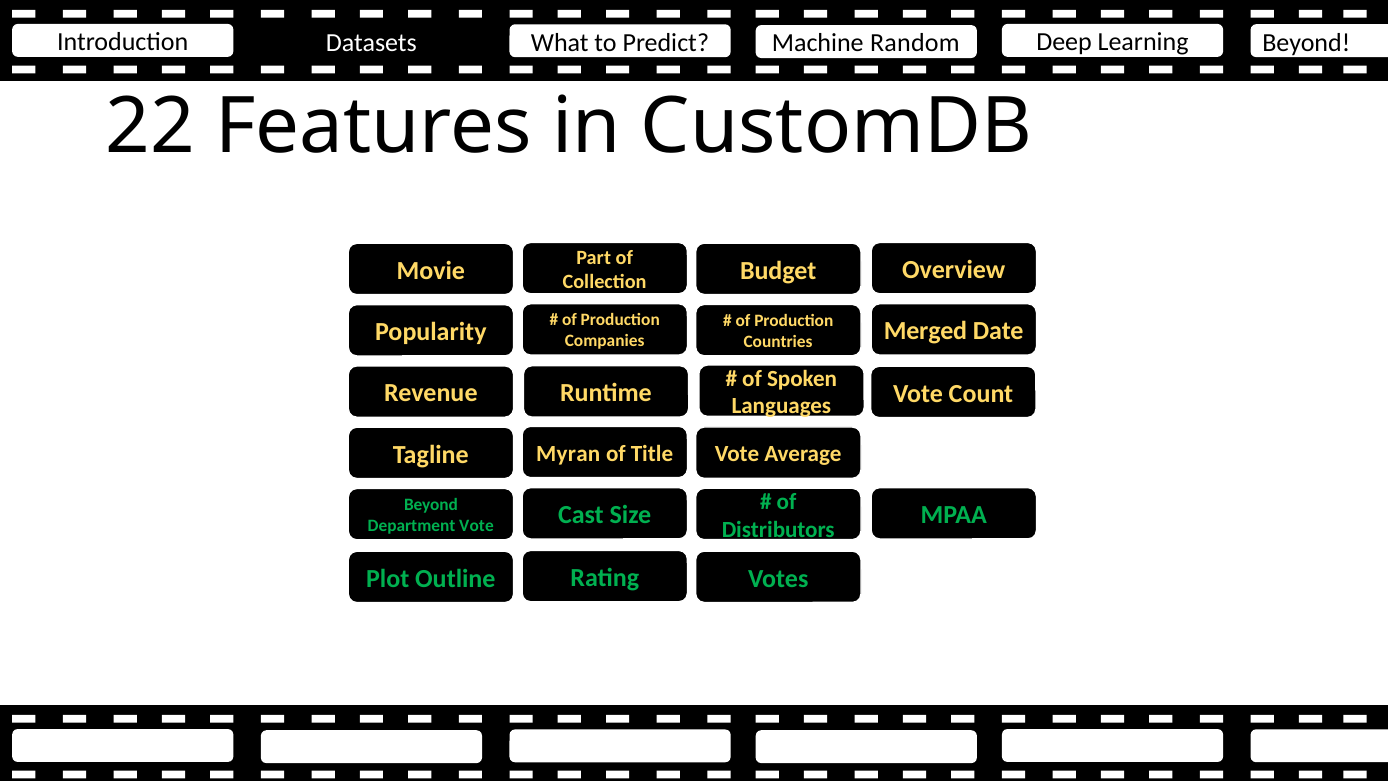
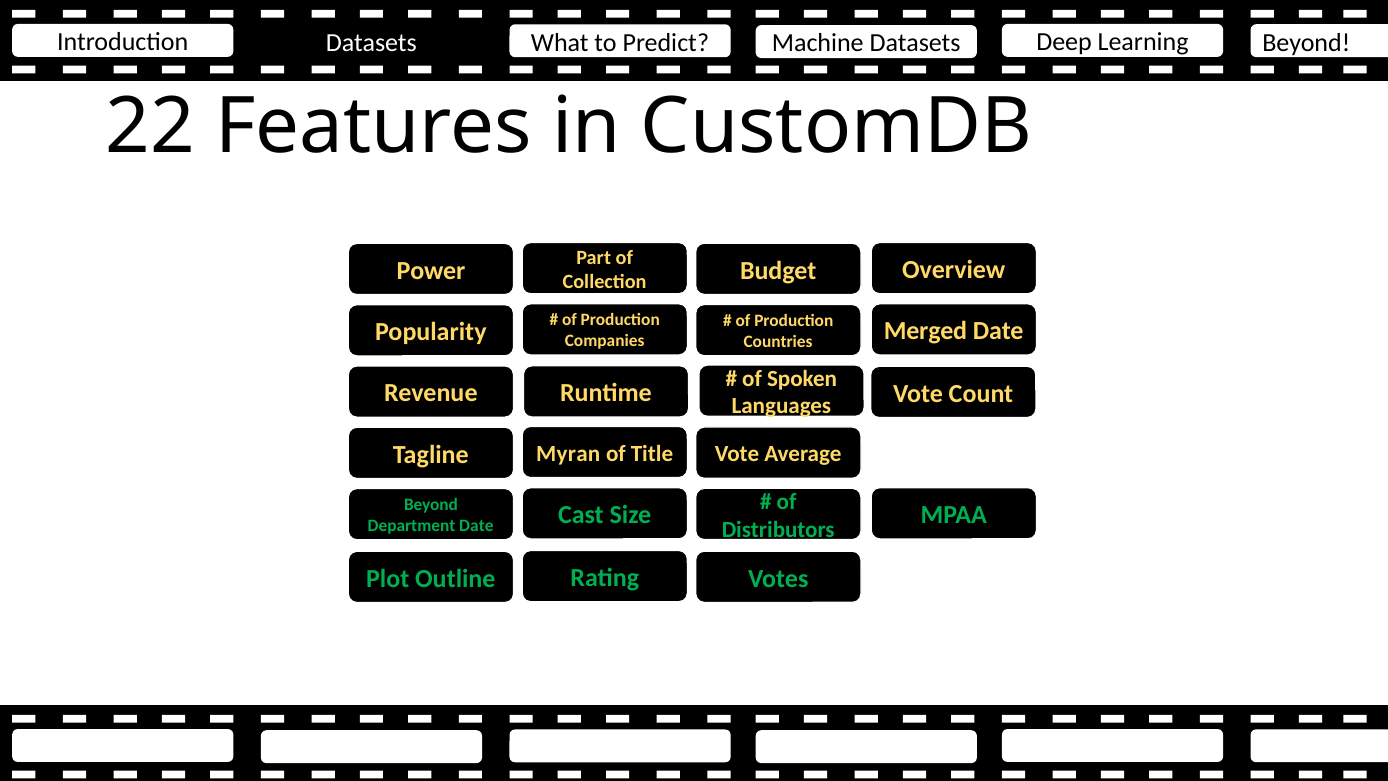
Machine Random: Random -> Datasets (915, 43)
Movie: Movie -> Power (431, 271)
Department Vote: Vote -> Date (476, 526)
